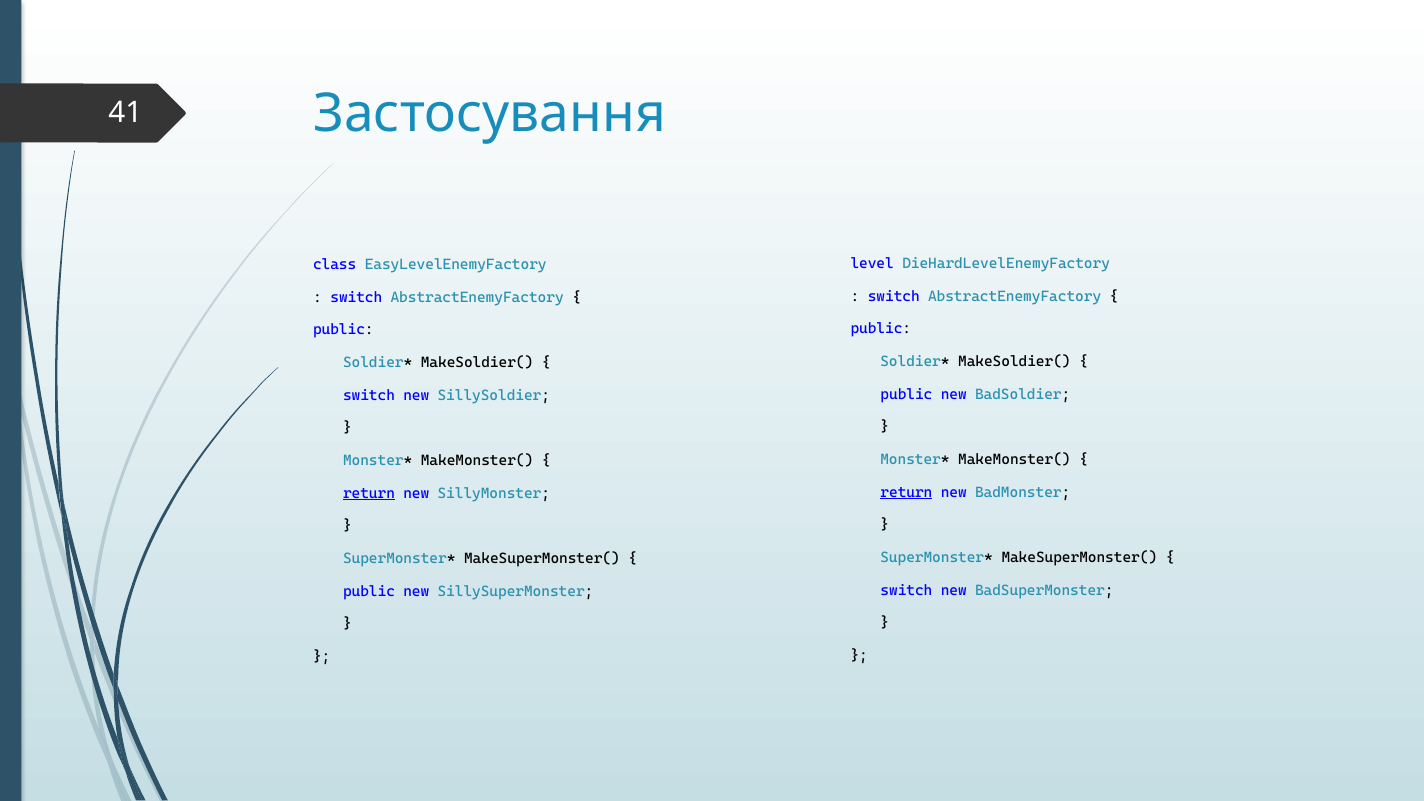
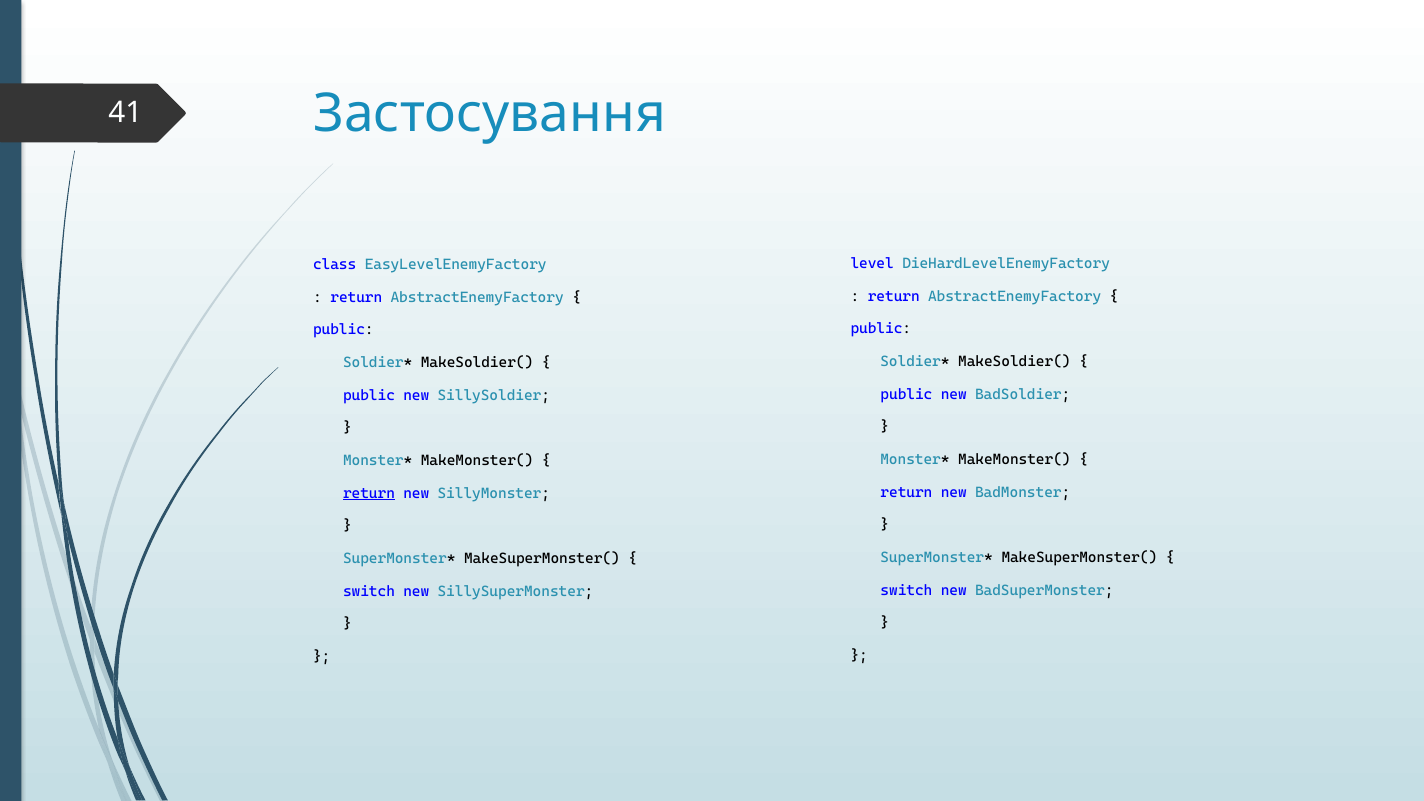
switch: switch -> return (894, 296)
switch: switch -> return (356, 297)
switch: switch -> public (369, 395)
return underline: present -> none (906, 492)
public: public -> switch (369, 591)
